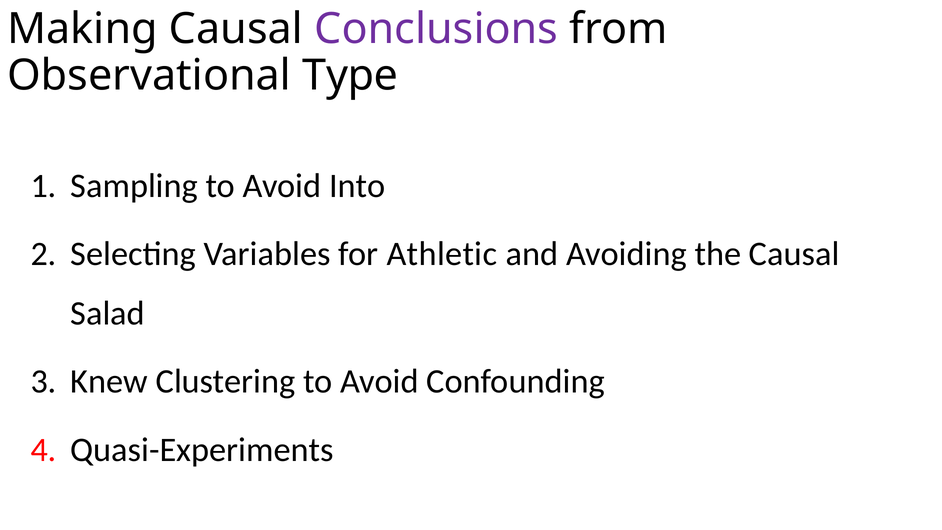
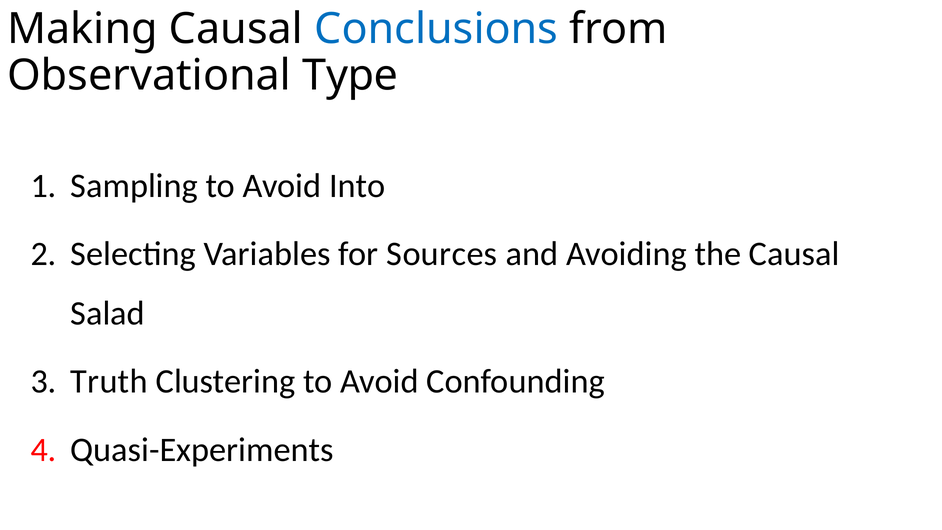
Conclusions colour: purple -> blue (436, 29)
Athletic: Athletic -> Sources (442, 254)
Knew: Knew -> Truth (109, 381)
